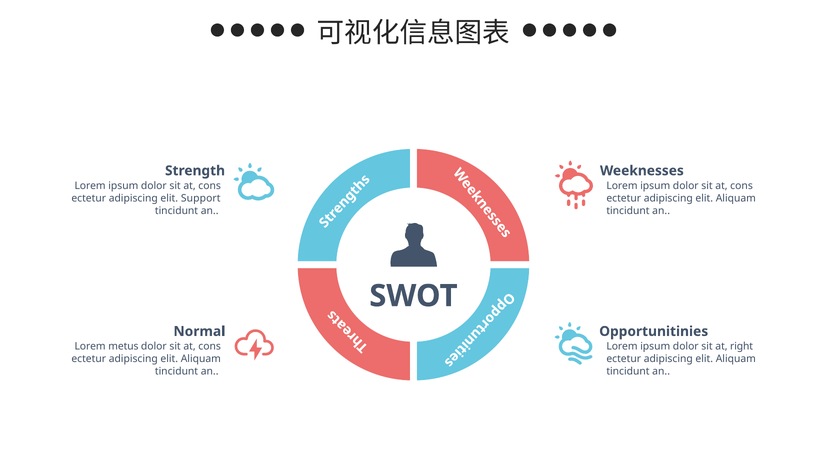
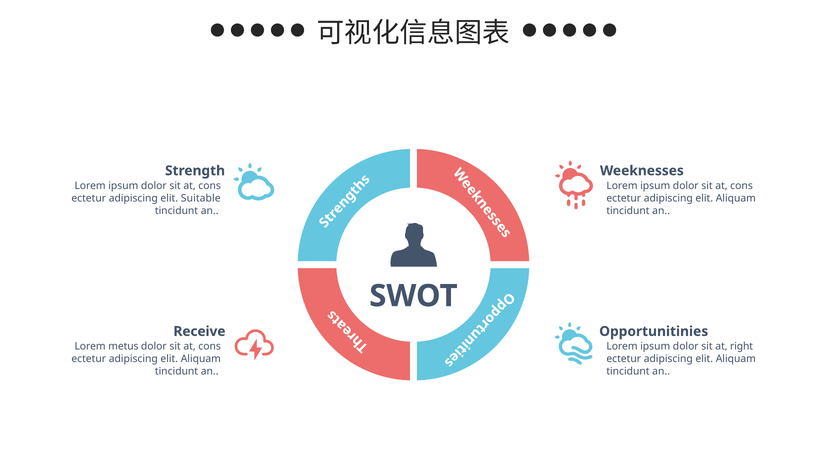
Support: Support -> Suitable (201, 198)
Normal: Normal -> Receive (199, 332)
